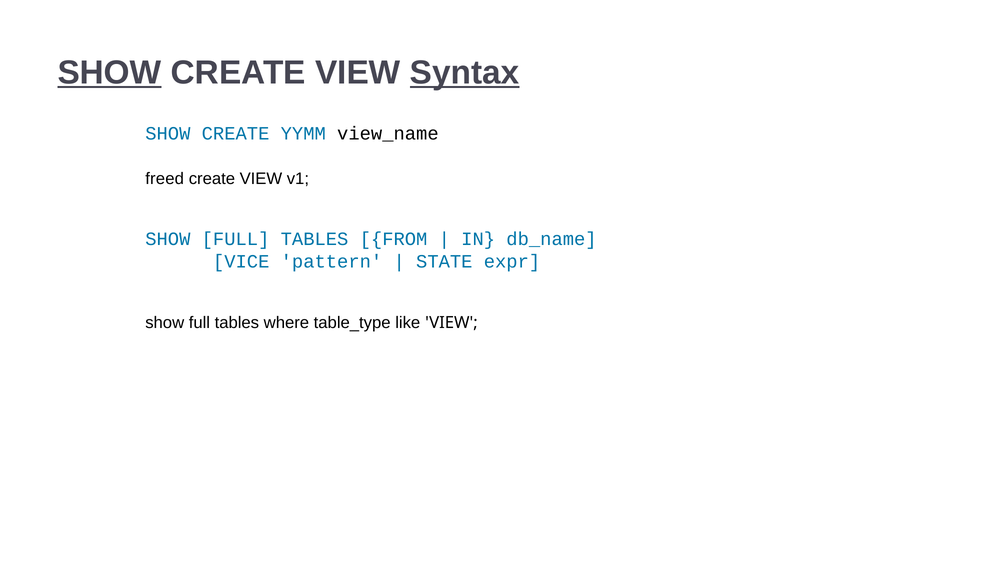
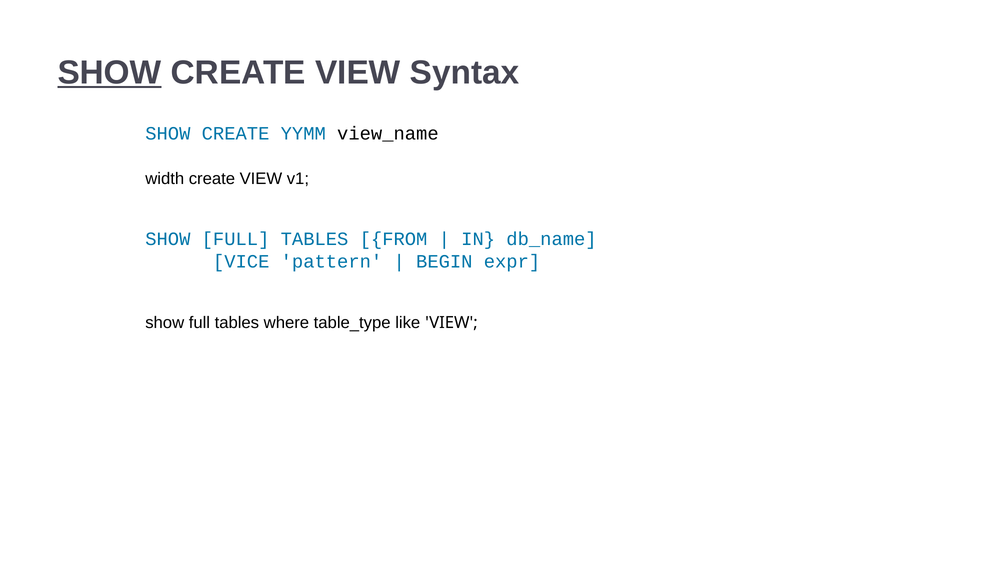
Syntax underline: present -> none (465, 73)
freed: freed -> width (165, 179)
STATE: STATE -> BEGIN (444, 261)
